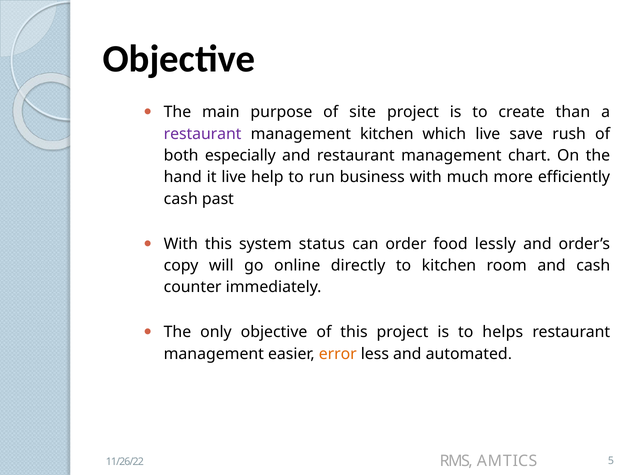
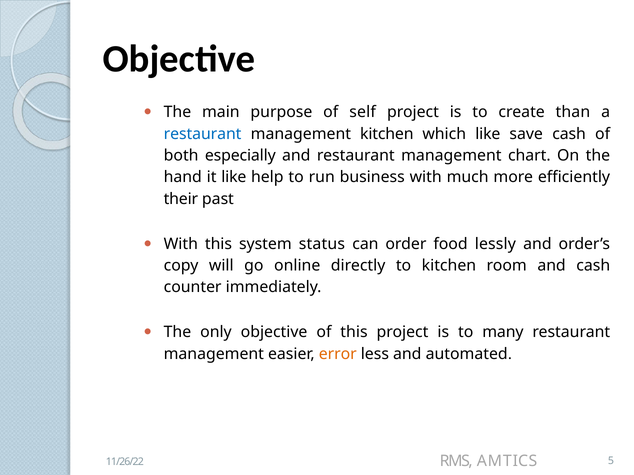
site: site -> self (363, 112)
restaurant colour: purple -> blue (203, 134)
which live: live -> like (488, 134)
save rush: rush -> cash (569, 134)
it live: live -> like (234, 177)
cash: cash -> their (181, 199)
helps: helps -> many (503, 333)
